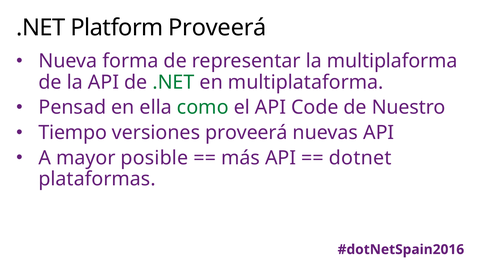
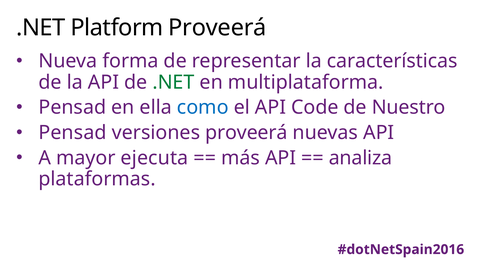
multiplaforma: multiplaforma -> características (392, 61)
como colour: green -> blue (203, 108)
Tiempo: Tiempo -> Pensad (73, 133)
posible: posible -> ejecuta (154, 158)
dotnet: dotnet -> analiza (360, 158)
